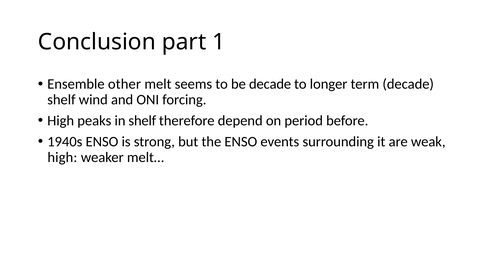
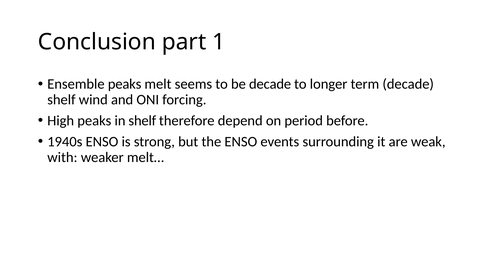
Ensemble other: other -> peaks (125, 84)
high: high -> with (62, 157)
